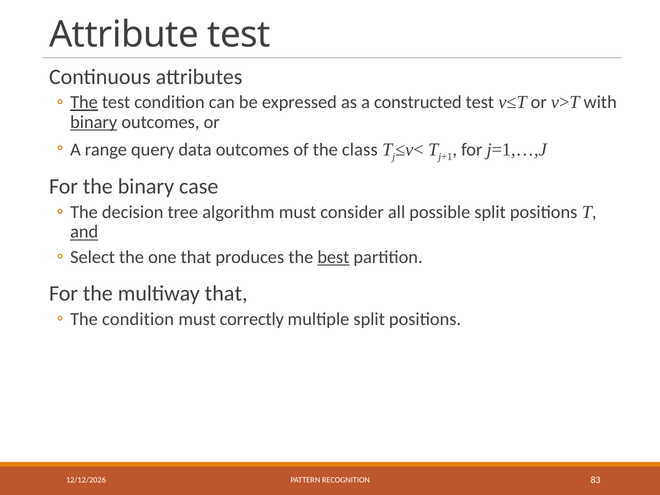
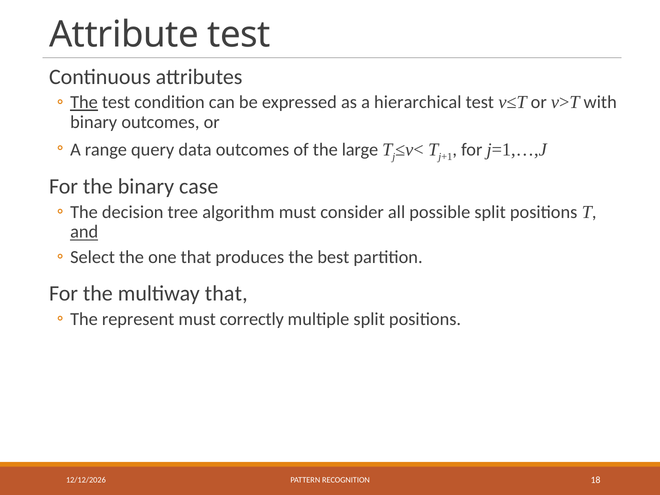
constructed: constructed -> hierarchical (418, 102)
binary underline: present -> none (94, 122)
class: class -> large (360, 150)
best underline: present -> none (333, 257)
The condition: condition -> represent (138, 319)
83: 83 -> 18 (596, 480)
